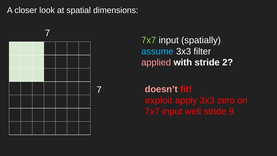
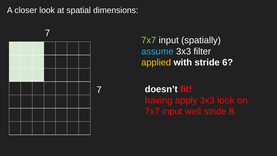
applied colour: pink -> yellow (156, 62)
2: 2 -> 6 (228, 62)
doesn’t colour: pink -> white (161, 89)
exploit: exploit -> having (159, 100)
3x3 zero: zero -> look (226, 100)
9: 9 -> 8 (233, 111)
